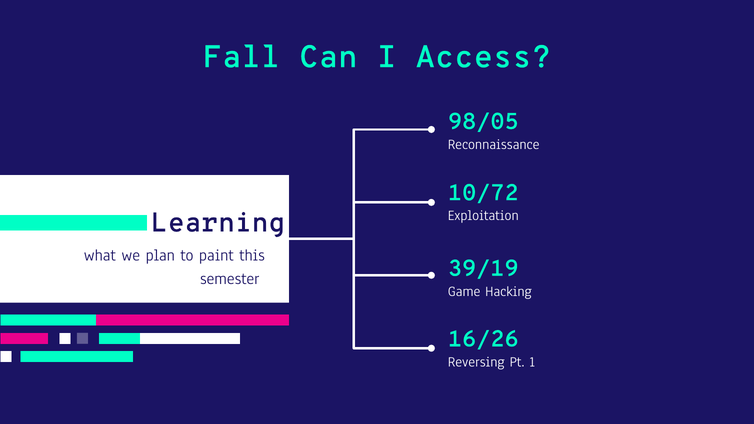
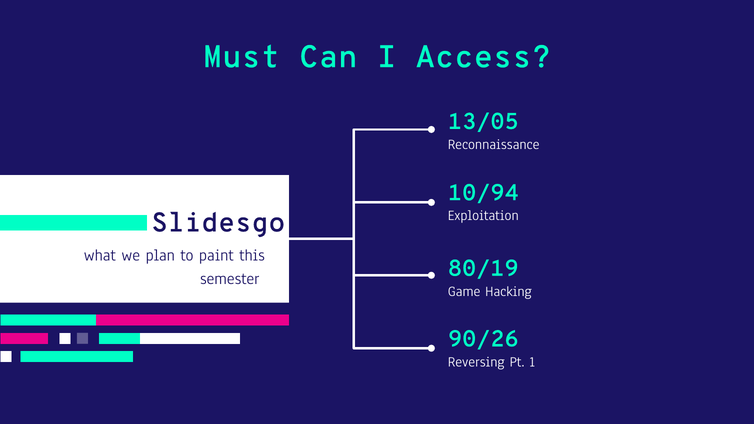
Fall: Fall -> Must (242, 57)
98/05: 98/05 -> 13/05 (483, 121)
10/72: 10/72 -> 10/94 (483, 193)
Learning: Learning -> Slidesgo (218, 223)
39/19: 39/19 -> 80/19 (483, 268)
16/26: 16/26 -> 90/26 (483, 339)
